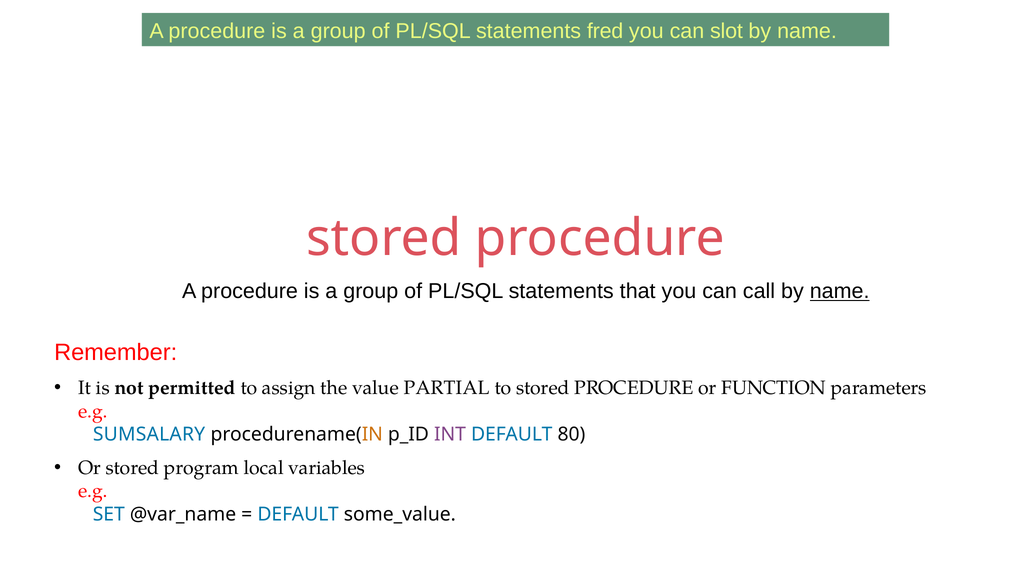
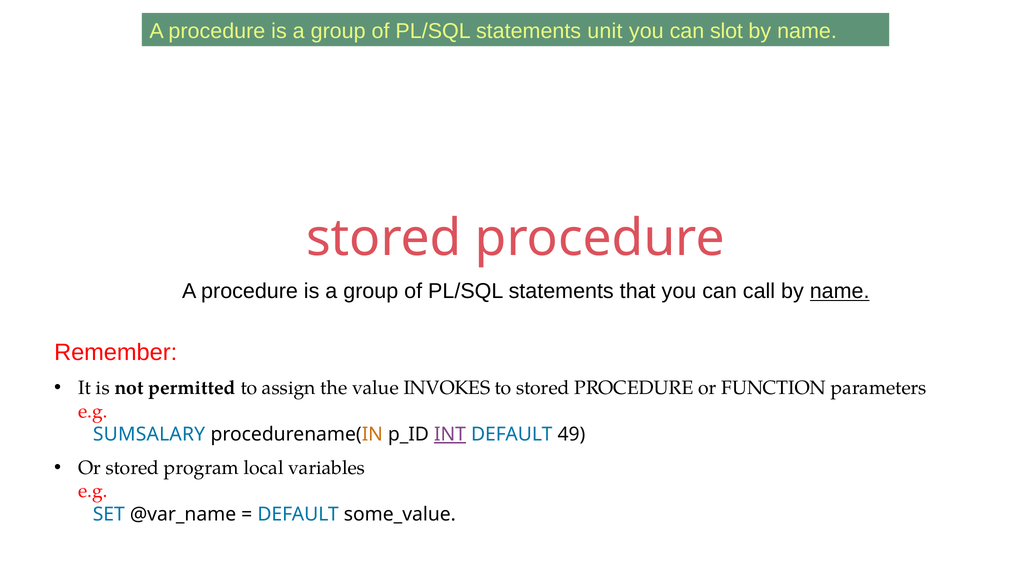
fred: fred -> unit (605, 31)
PARTIAL: PARTIAL -> INVOKES (447, 388)
INT underline: none -> present (450, 434)
80: 80 -> 49 (571, 434)
